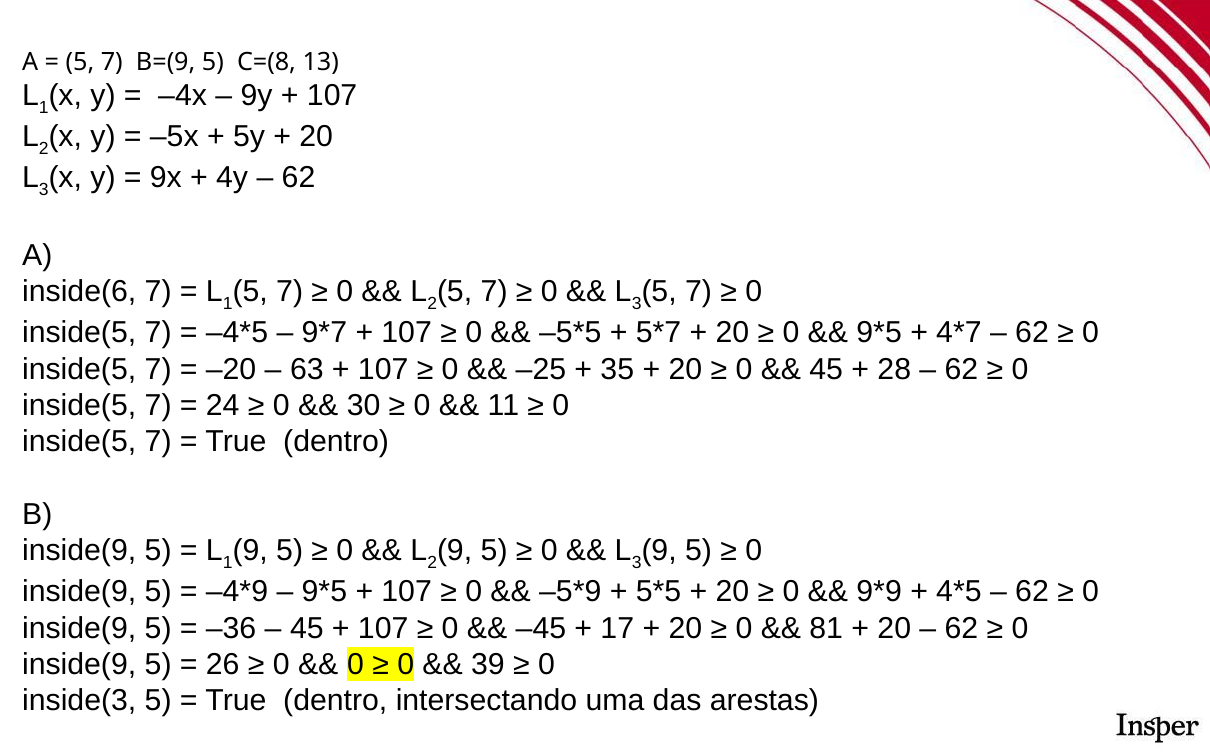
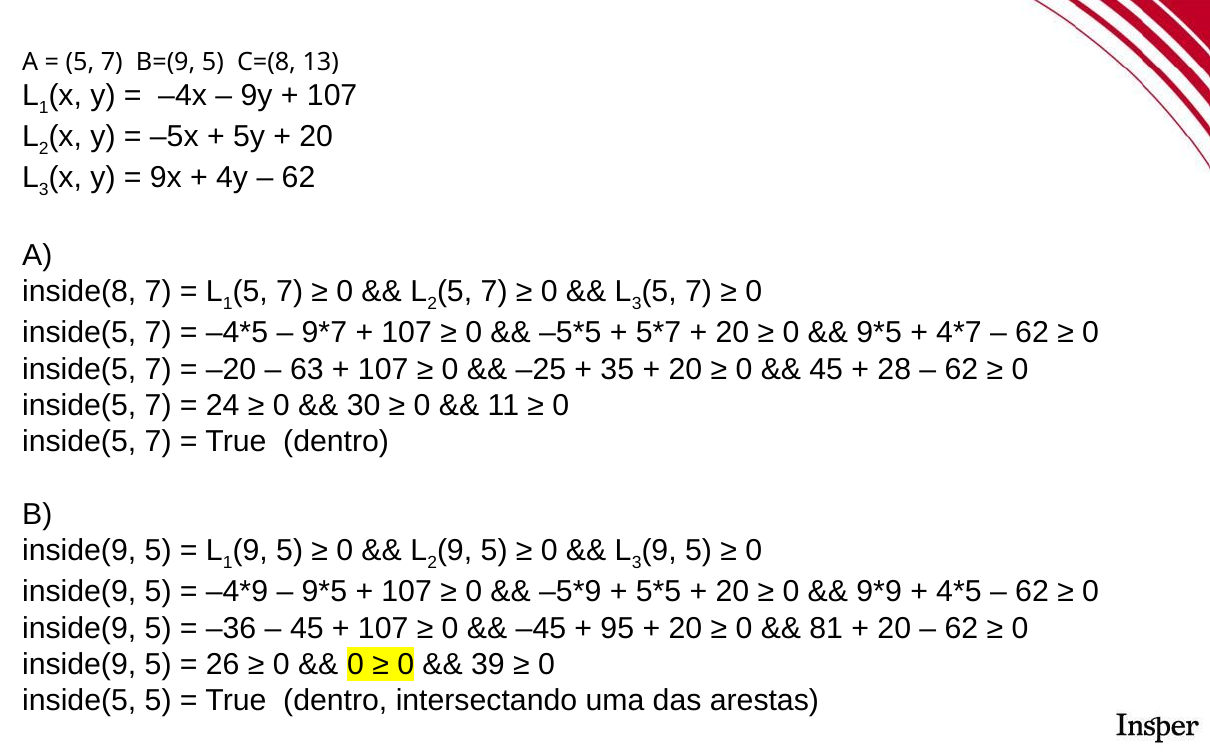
inside(6: inside(6 -> inside(8 (79, 292)
17: 17 -> 95 (617, 628)
inside(3: inside(3 -> inside(5 (79, 701)
